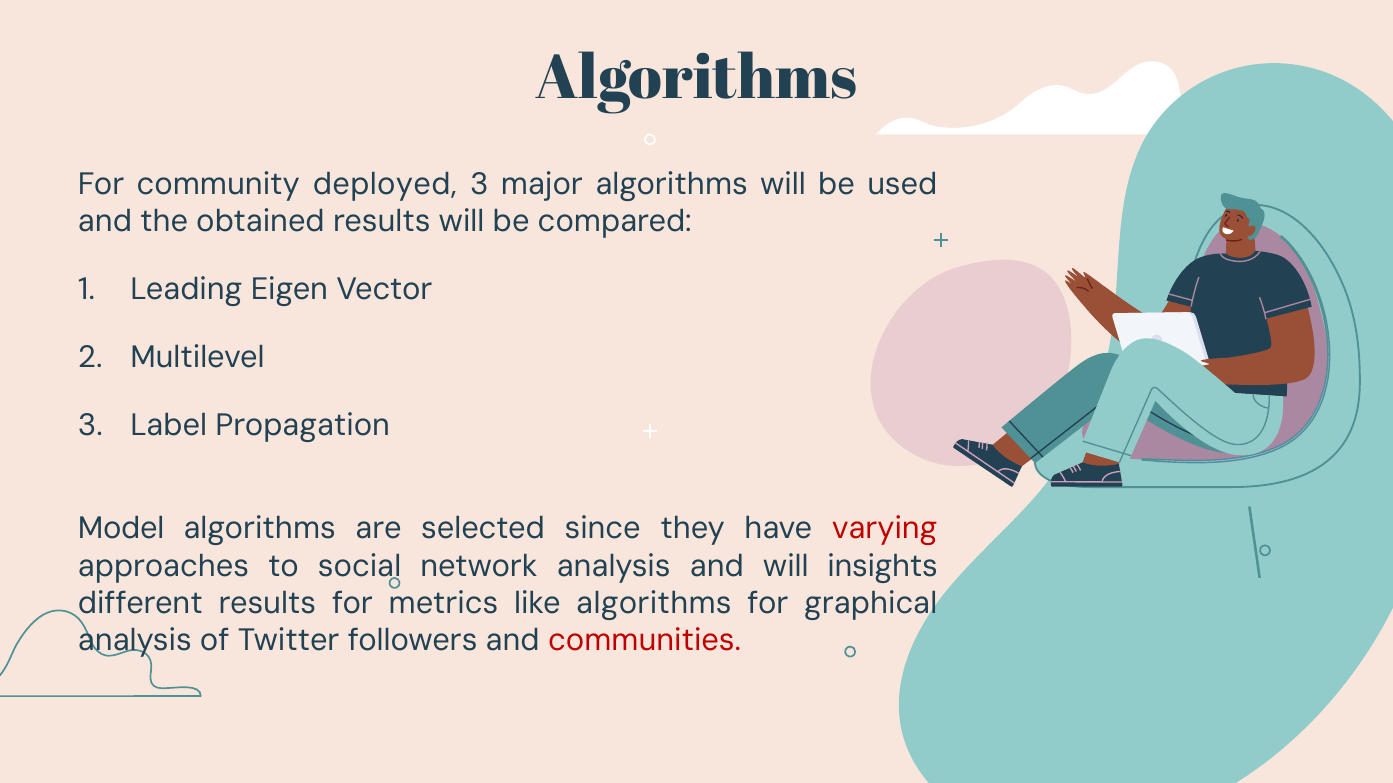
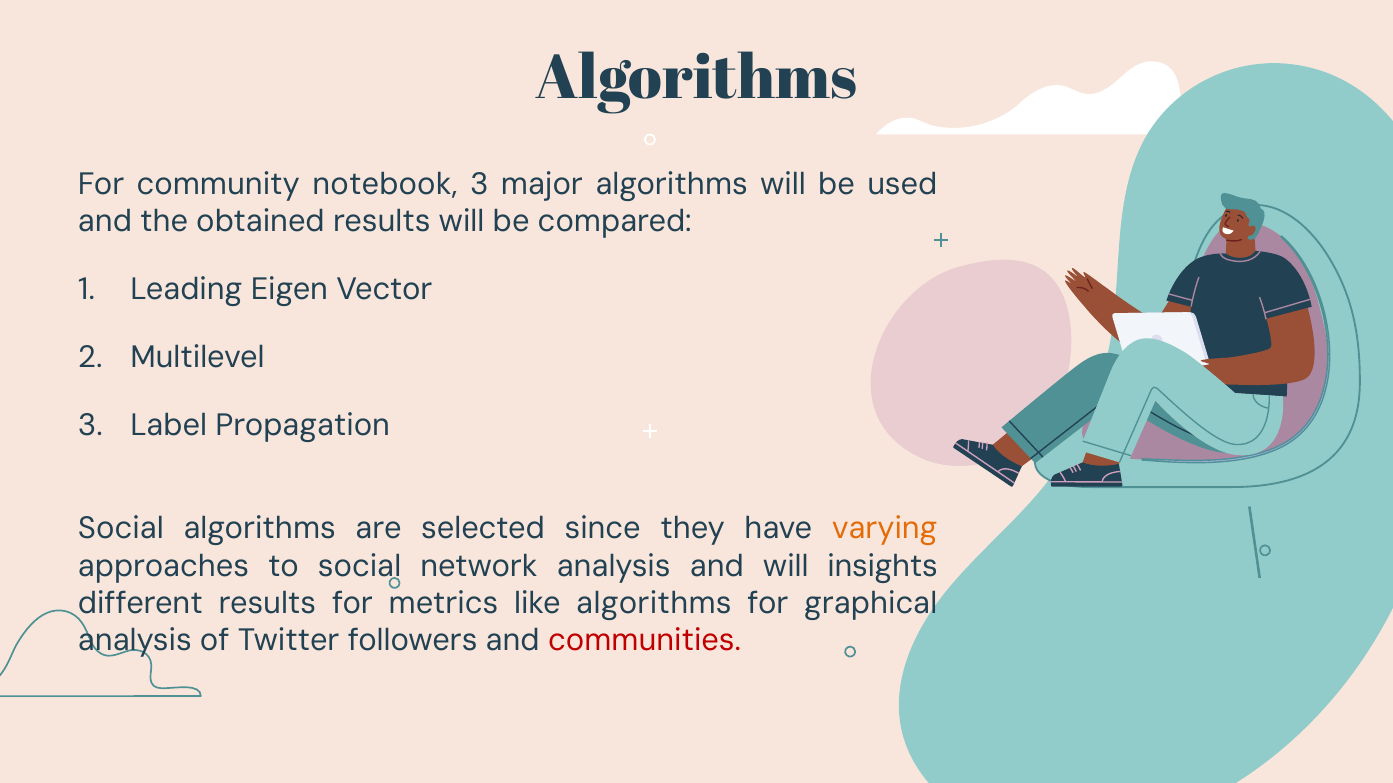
deployed: deployed -> notebook (385, 184)
Model: Model -> Social (121, 529)
varying colour: red -> orange (885, 529)
